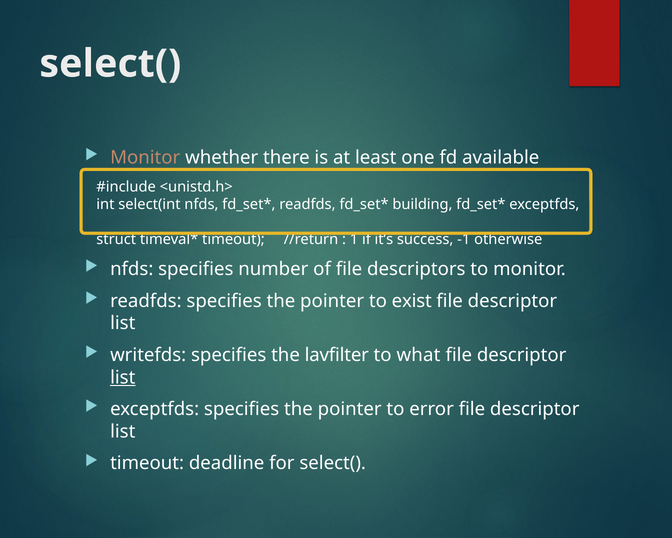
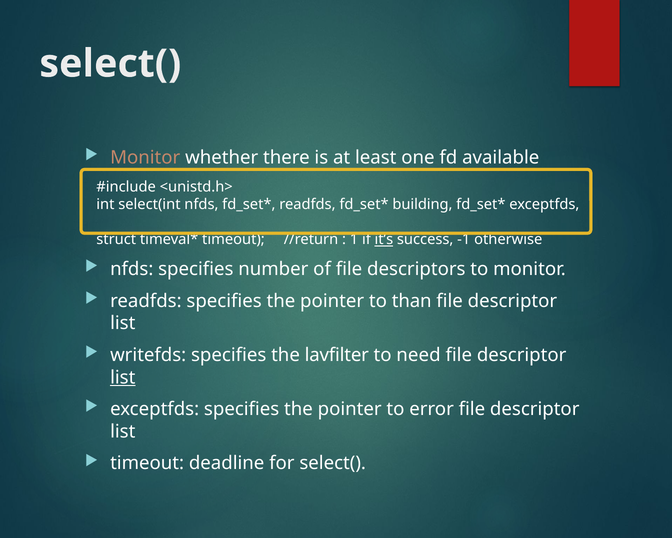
it’s underline: none -> present (384, 239)
exist: exist -> than (412, 301)
what: what -> need (418, 355)
